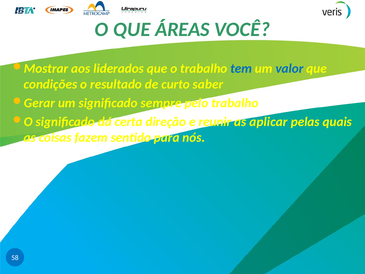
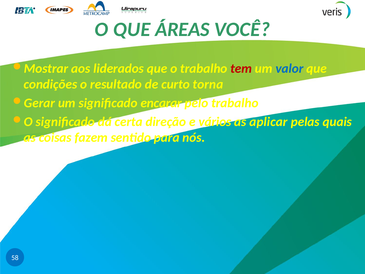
tem colour: blue -> red (241, 68)
saber: saber -> torna (208, 84)
sempre: sempre -> encarar (161, 103)
reunir: reunir -> vários (215, 122)
